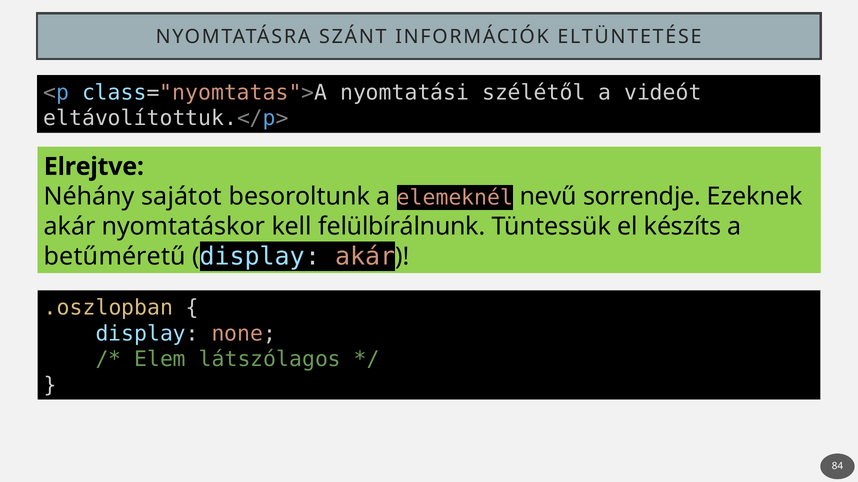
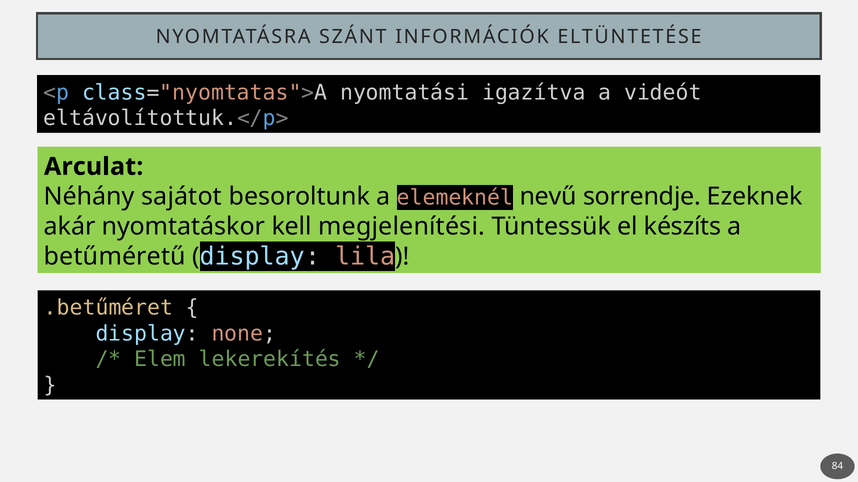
szélétől: szélétől -> igazítva (534, 93)
Elrejtve: Elrejtve -> Arculat (94, 167)
felülbírálnunk: felülbírálnunk -> megjelenítési (402, 227)
display akár: akár -> lila (365, 257)
.oszlopban: .oszlopban -> .betűméret (109, 308)
látszólagos: látszólagos -> lekerekítés (270, 360)
